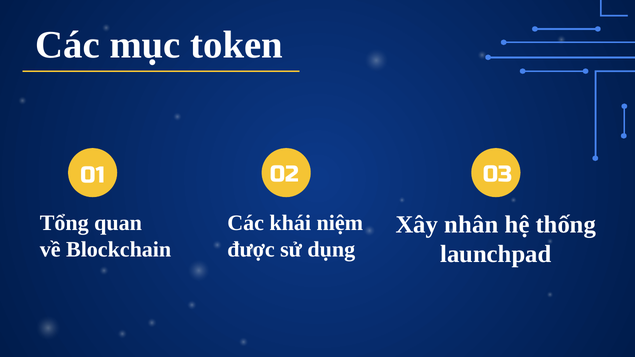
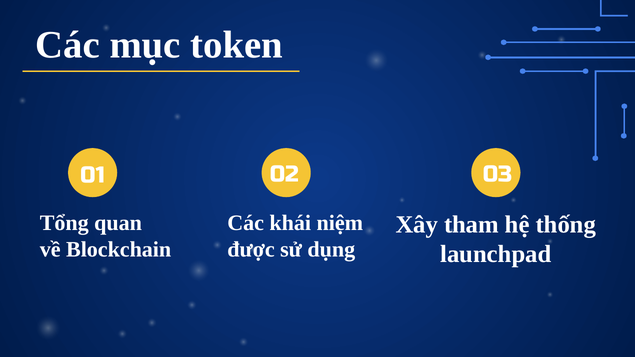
nhân: nhân -> tham (471, 225)
